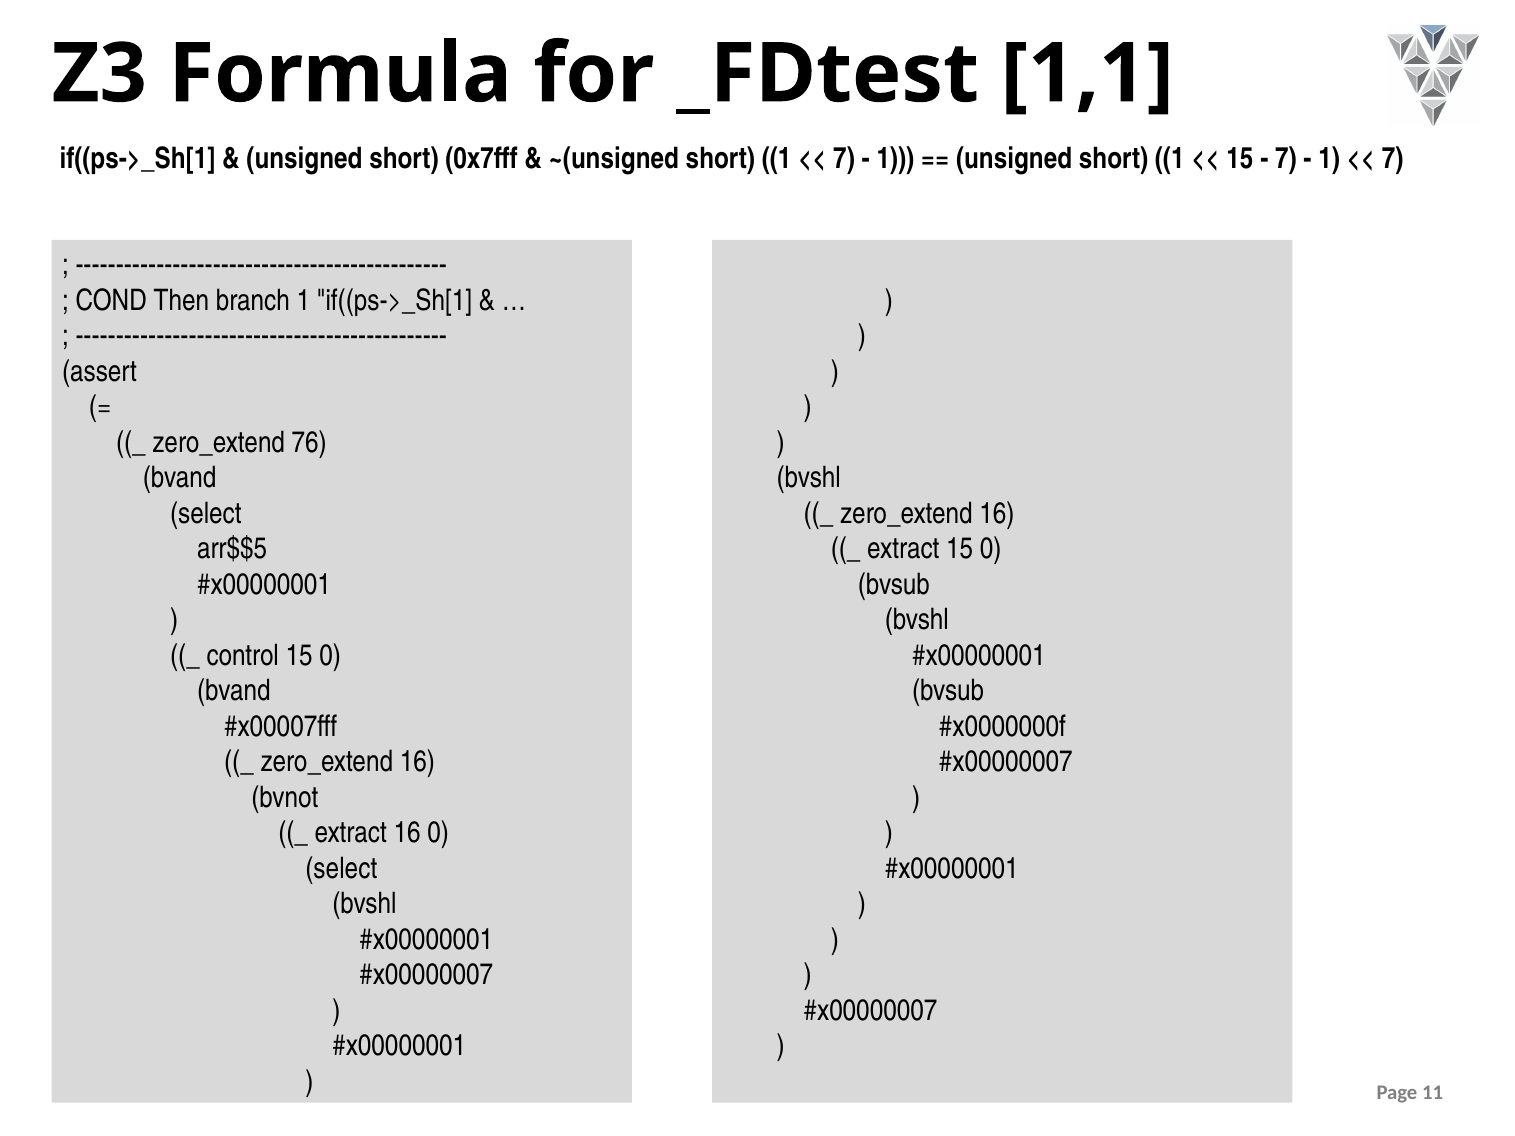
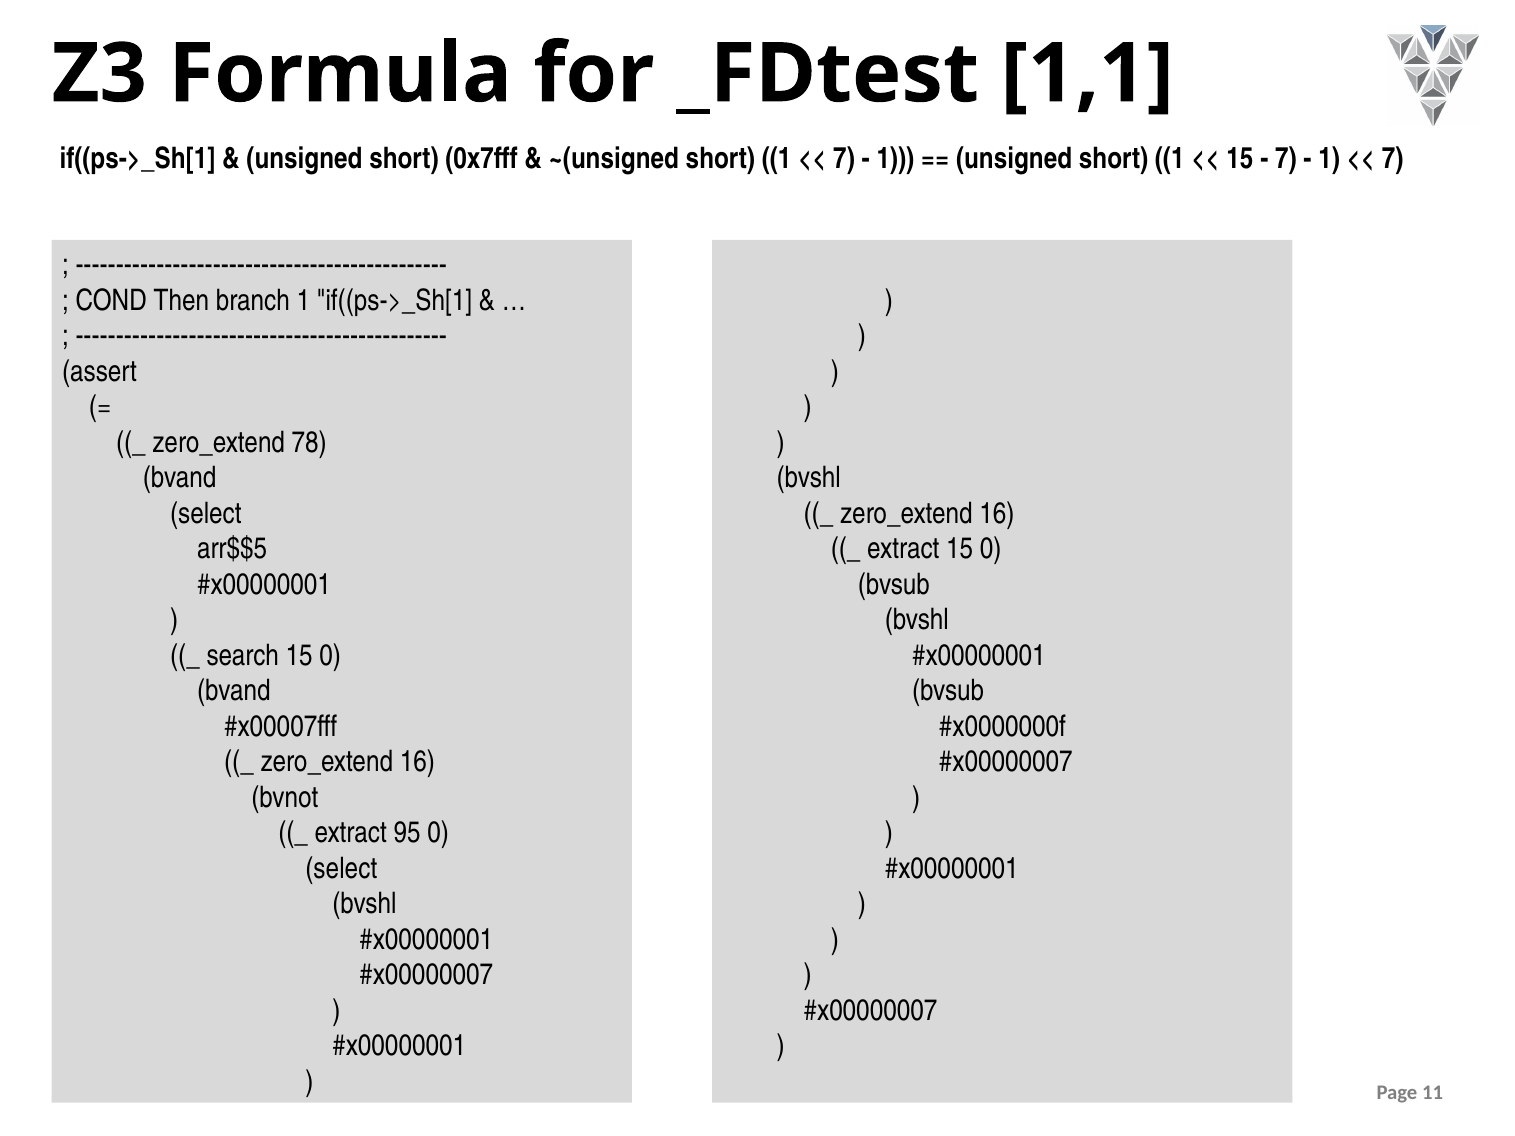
76: 76 -> 78 (309, 443)
control: control -> search (243, 656)
extract 16: 16 -> 95 (407, 833)
